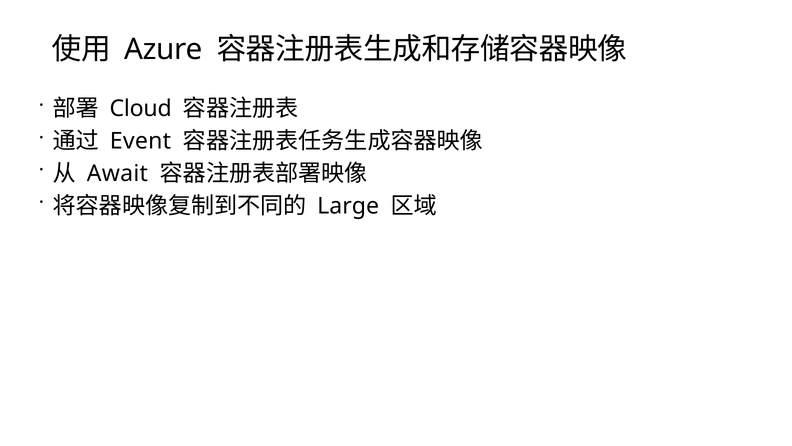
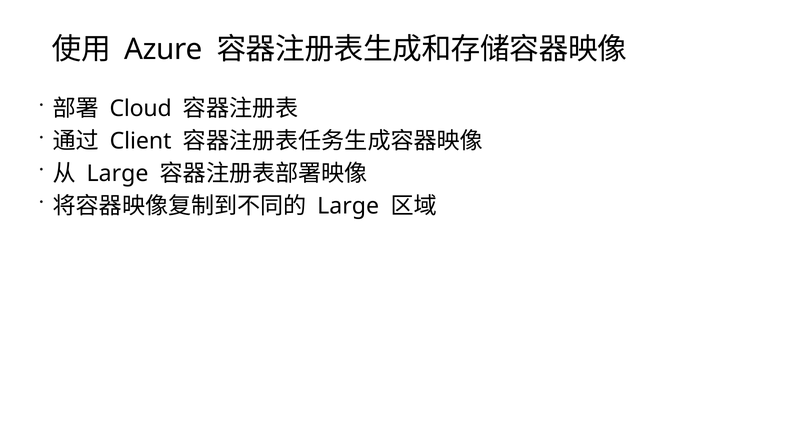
Event: Event -> Client (141, 141)
Await: Await -> Large (117, 173)
